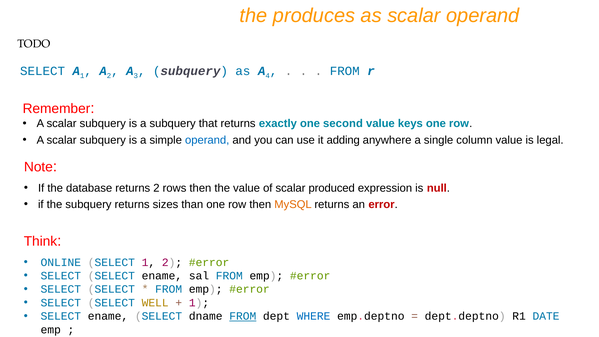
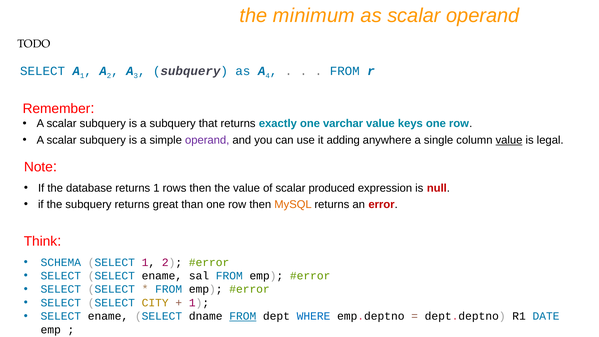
produces: produces -> minimum (314, 16)
second: second -> varchar (343, 124)
operand colour: blue -> purple (207, 140)
value underline: none -> present (509, 140)
returns 2: 2 -> 1 (156, 188)
sizes: sizes -> great (165, 204)
ONLINE: ONLINE -> SCHEMA (61, 262)
WELL: WELL -> CITY (155, 303)
